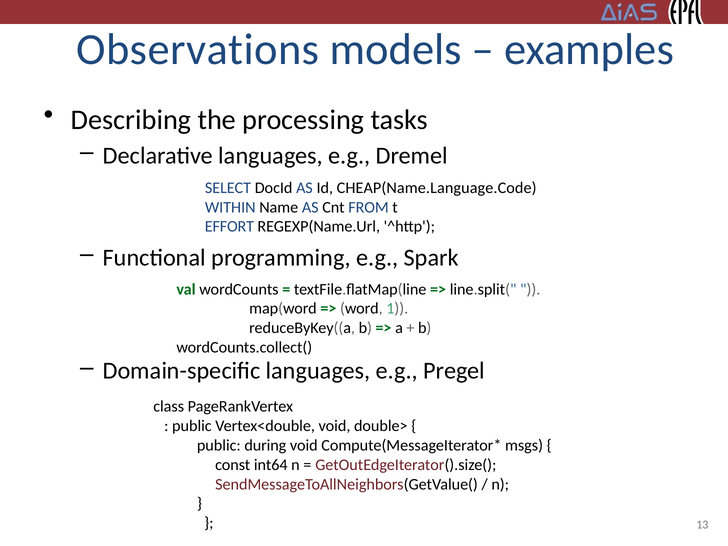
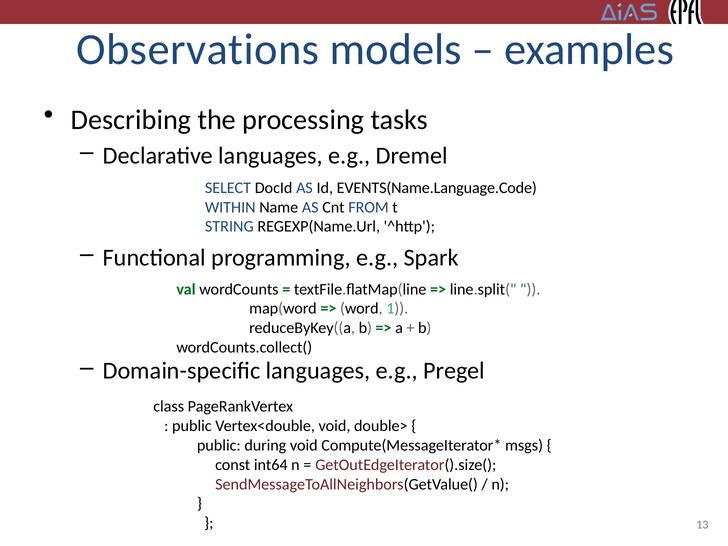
CHEAP(Name.Language.Code: CHEAP(Name.Language.Code -> EVENTS(Name.Language.Code (437, 188)
EFFORT: EFFORT -> STRING (229, 227)
